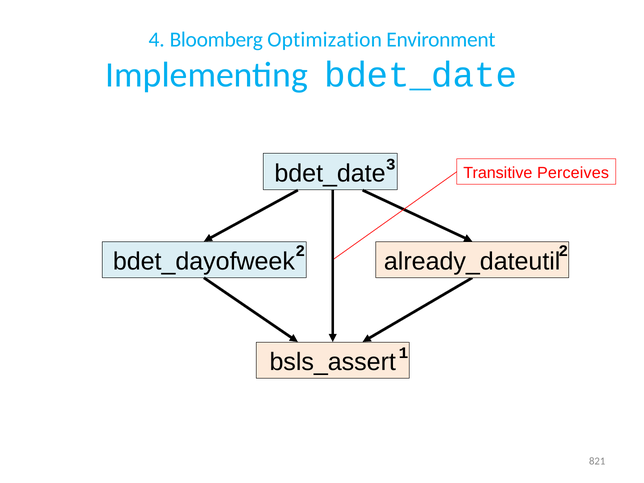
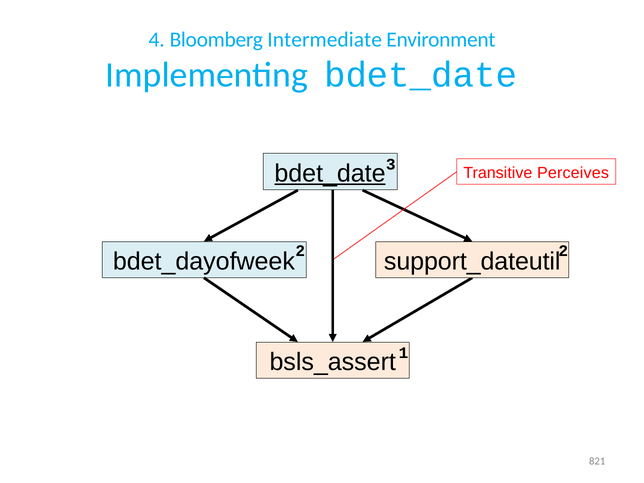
Optimization: Optimization -> Intermediate (325, 40)
bdet_date underline: none -> present (330, 173)
already_dateutil: already_dateutil -> support_dateutil (472, 261)
